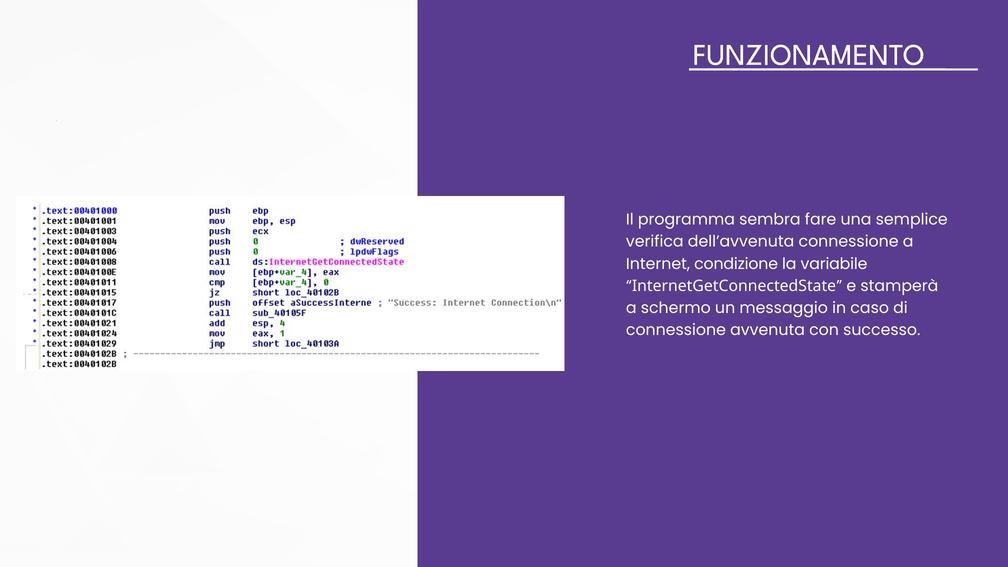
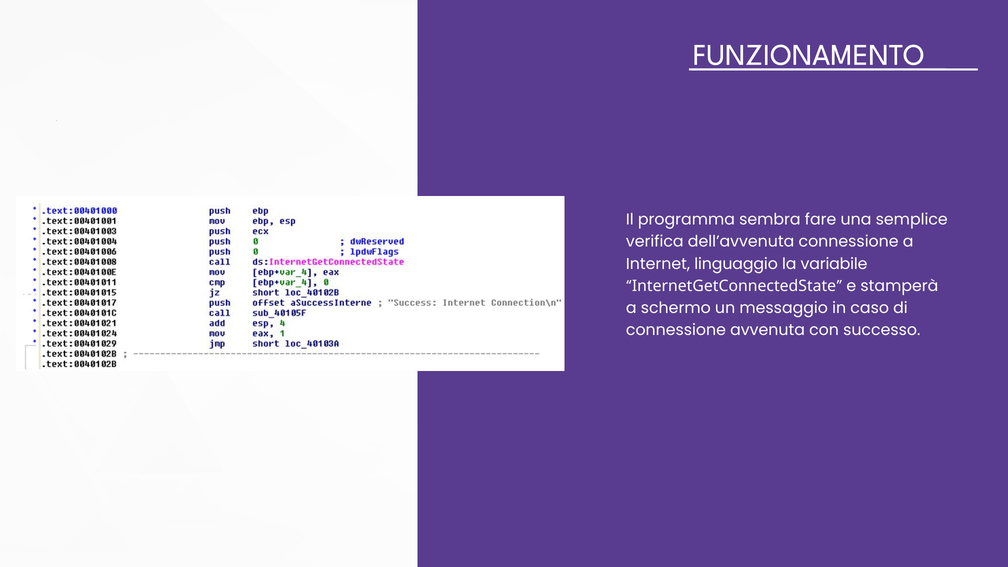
condizione: condizione -> linguaggio (736, 264)
